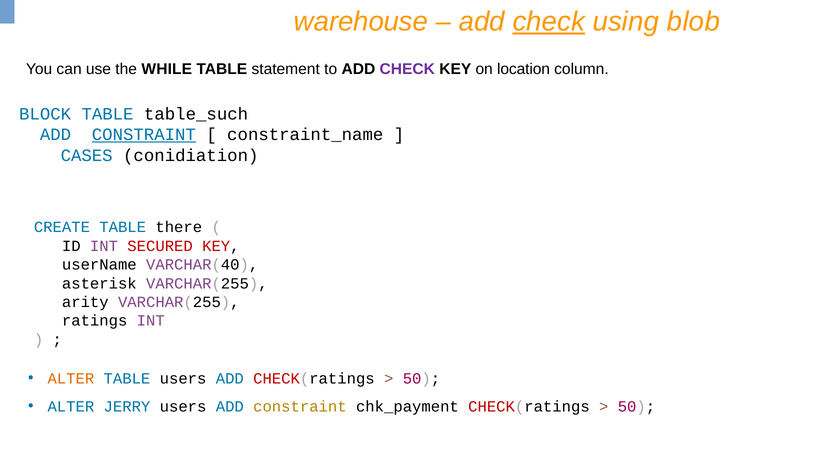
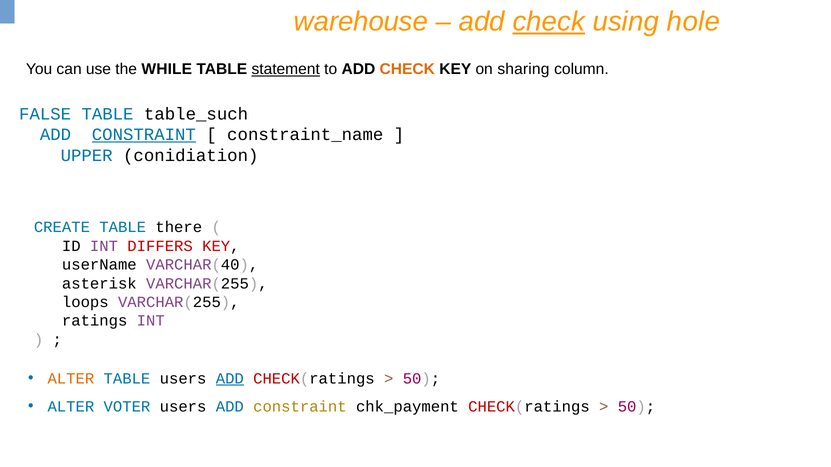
blob: blob -> hole (693, 22)
statement underline: none -> present (286, 69)
CHECK colour: purple -> orange (407, 69)
location: location -> sharing (523, 69)
BLOCK: BLOCK -> FALSE (45, 114)
CASES: CASES -> UPPER (87, 156)
SECURED: SECURED -> DIFFERS (160, 246)
arity: arity -> loops (85, 302)
ADD underline: none -> present (230, 379)
JERRY: JERRY -> VOTER (127, 407)
